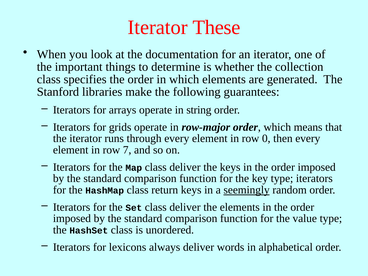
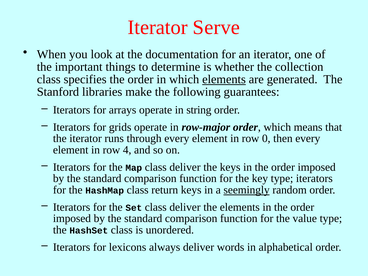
These: These -> Serve (216, 27)
elements underline: none -> present (224, 79)
7: 7 -> 4 (127, 150)
